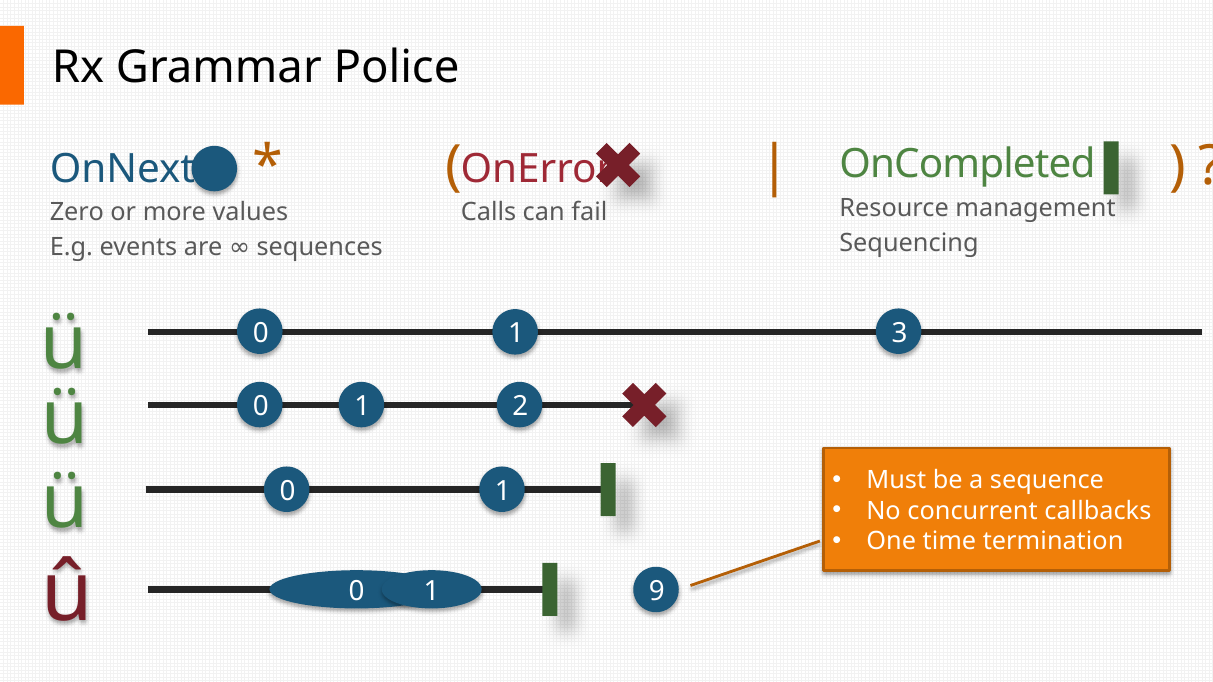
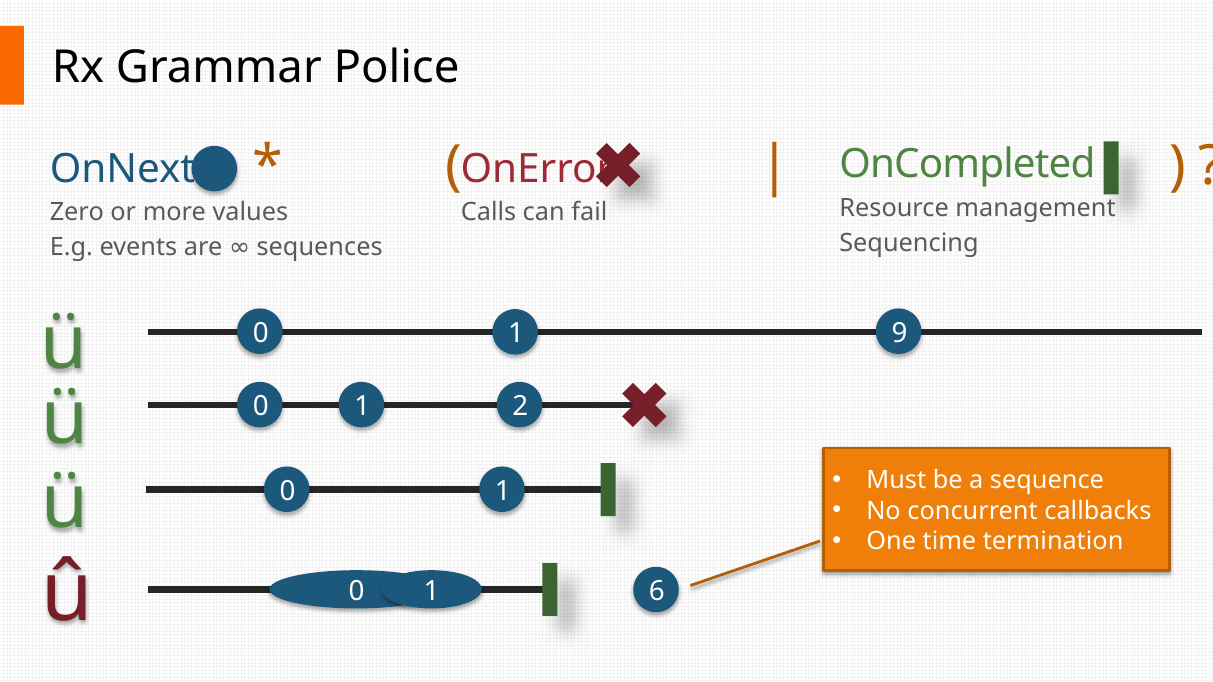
3: 3 -> 9 (899, 333)
9: 9 -> 6 (657, 592)
